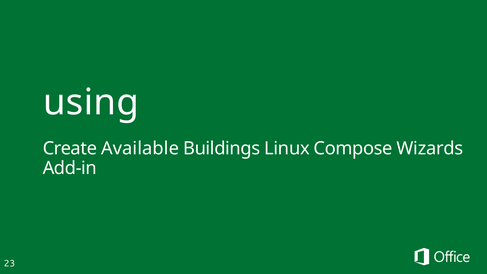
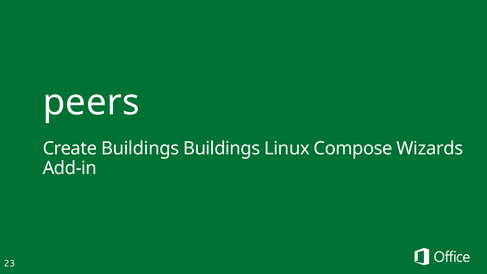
using: using -> peers (91, 102)
Create Available: Available -> Buildings (140, 148)
